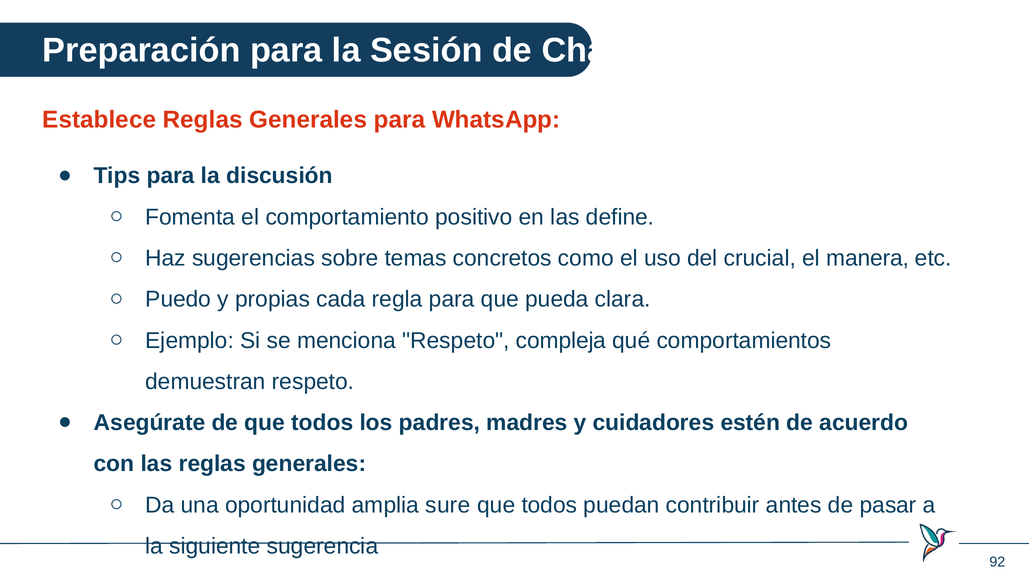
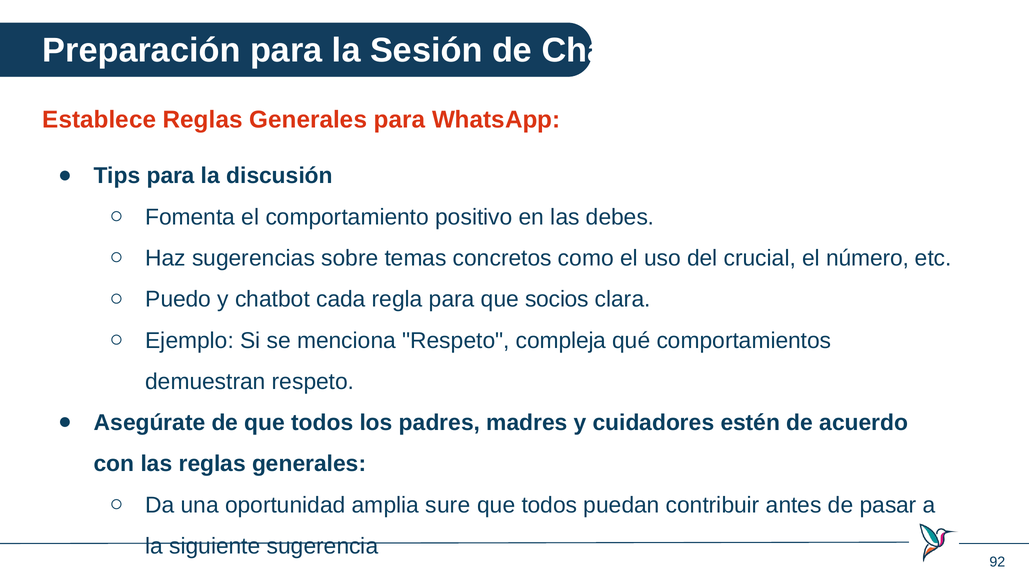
define: define -> debes (620, 217)
manera: manera -> número (868, 258)
propias: propias -> chatbot (272, 299)
pueda: pueda -> socios (557, 299)
